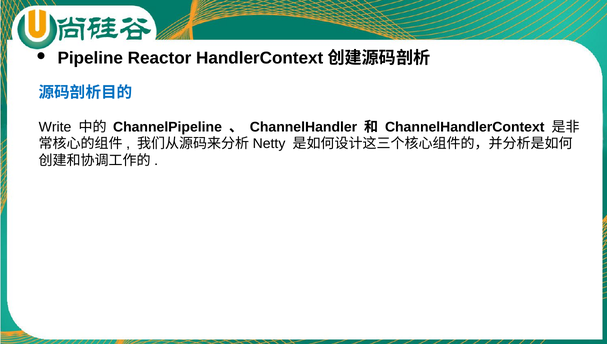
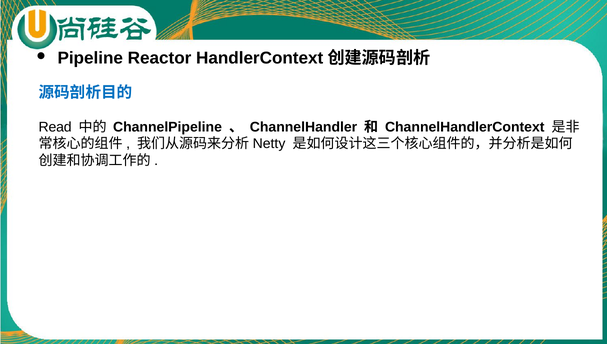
Write: Write -> Read (55, 127)
